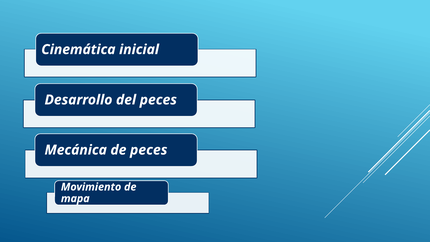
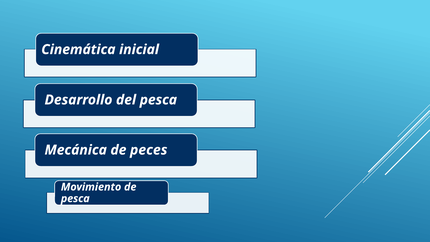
del peces: peces -> pesca (158, 100)
mapa: mapa -> pesca (75, 198)
